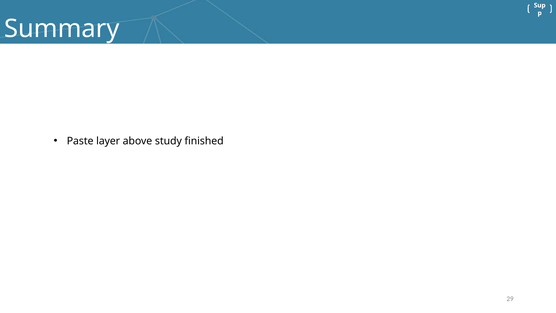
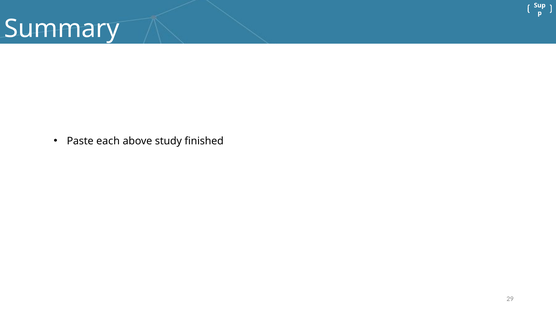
layer: layer -> each (108, 141)
